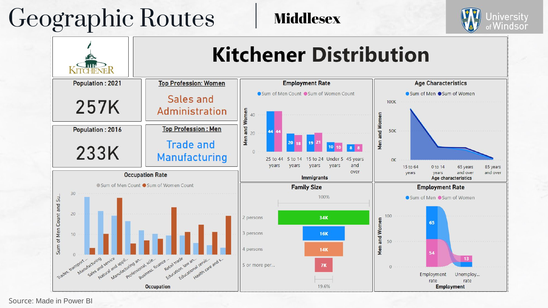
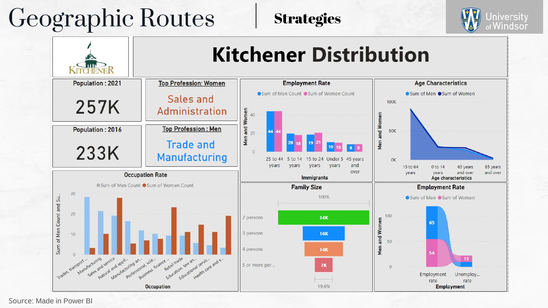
Middlesex: Middlesex -> Strategies (307, 19)
